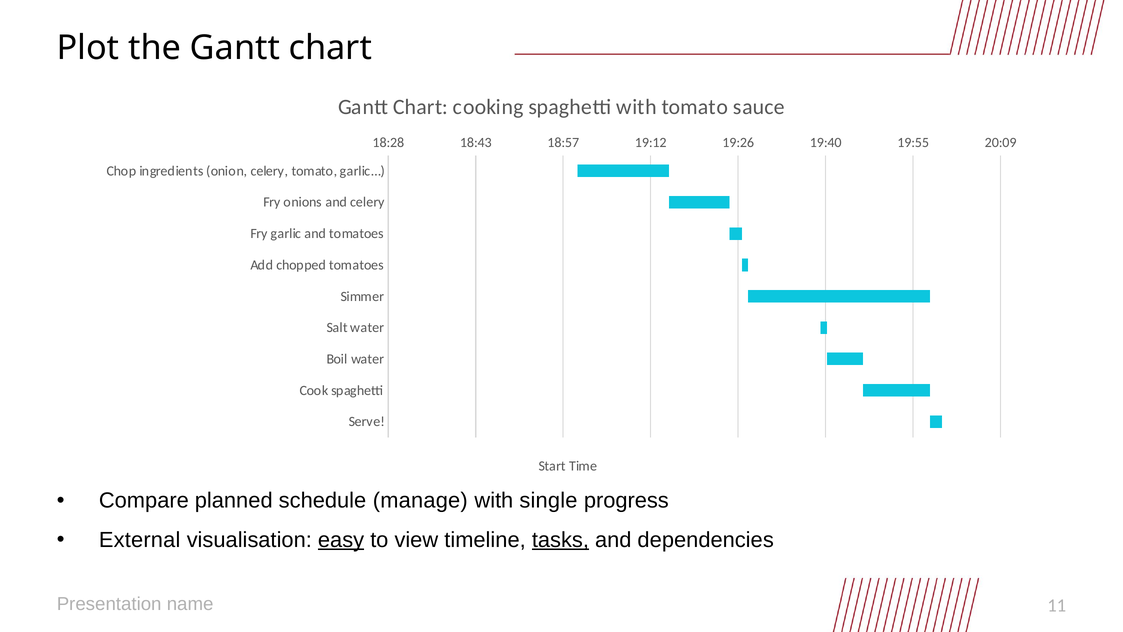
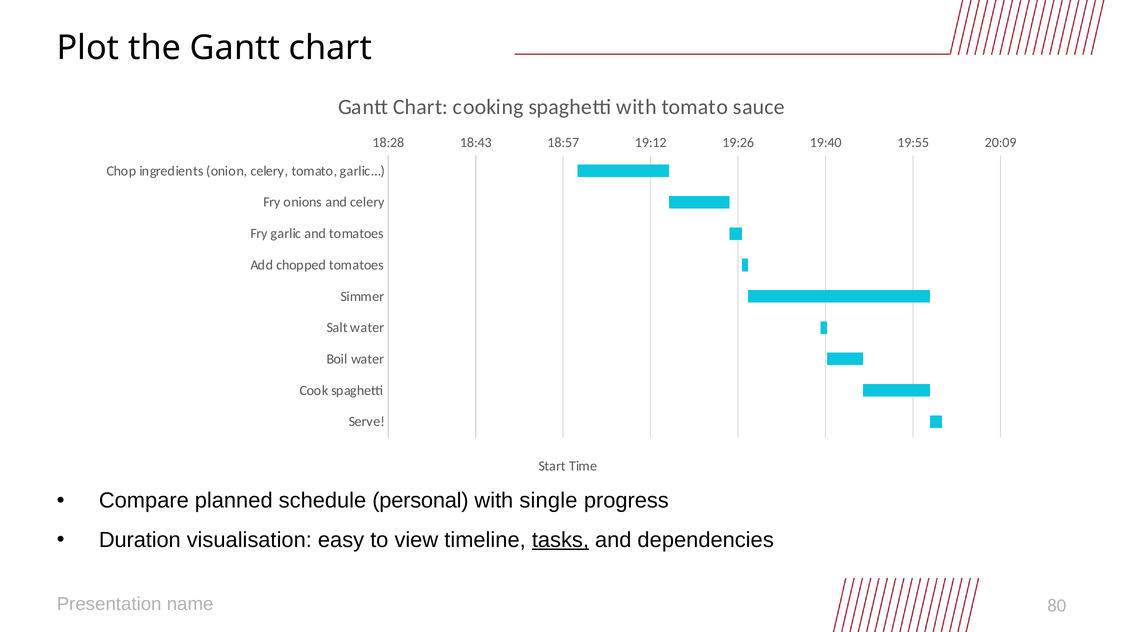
manage: manage -> personal (420, 500)
External: External -> Duration (140, 540)
easy underline: present -> none (341, 540)
11: 11 -> 80 (1057, 606)
